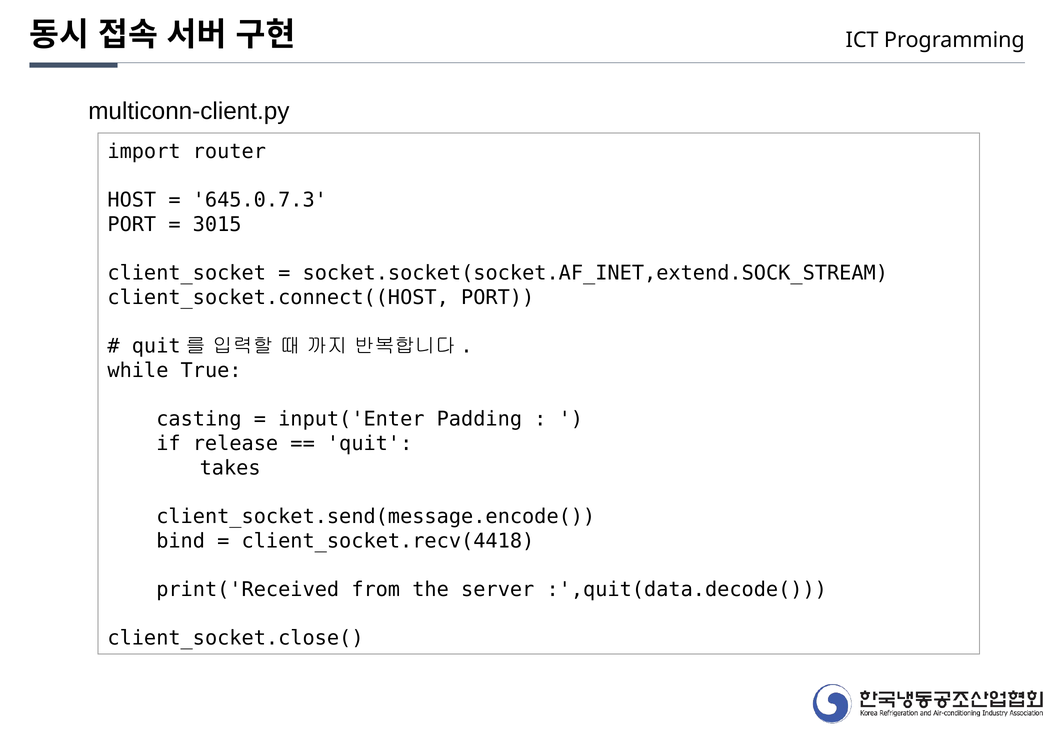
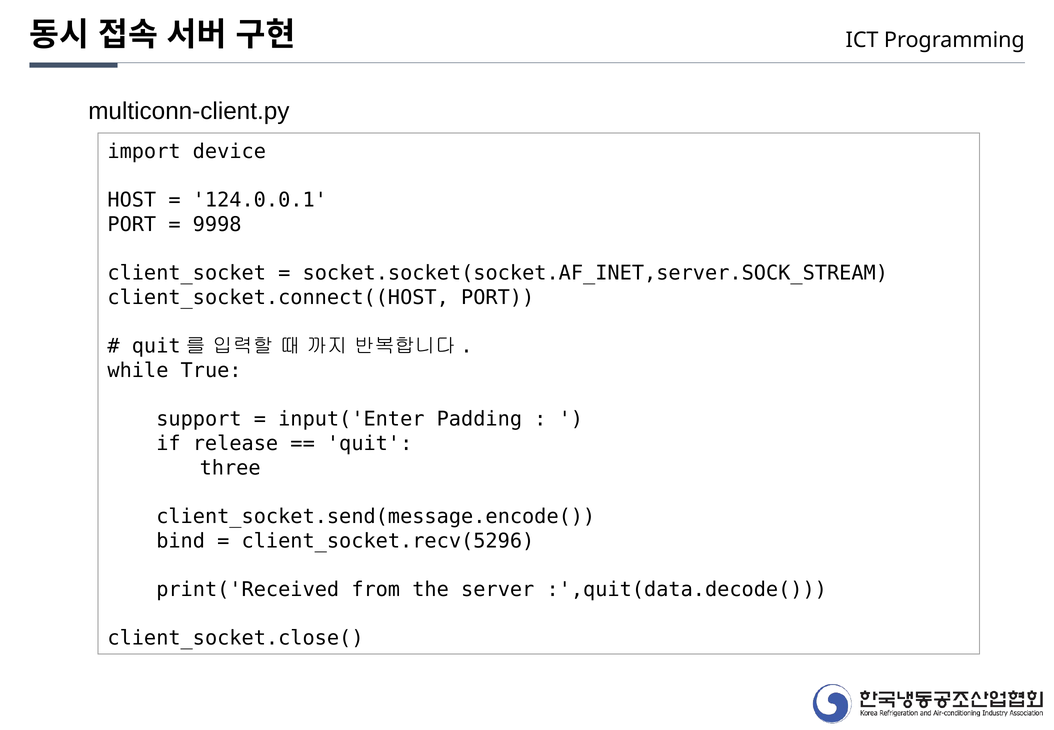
router: router -> device (229, 152)
645.0.7.3: 645.0.7.3 -> 124.0.0.1 (260, 200)
3015: 3015 -> 9998 (217, 225)
socket.socket(socket.AF_INET,extend.SOCK_STREAM: socket.socket(socket.AF_INET,extend.SOCK_STREAM -> socket.socket(socket.AF_INET,server.SOCK_STREAM (595, 273)
casting: casting -> support (199, 419)
takes: takes -> three (230, 468)
client_socket.recv(4418: client_socket.recv(4418 -> client_socket.recv(5296 (388, 541)
